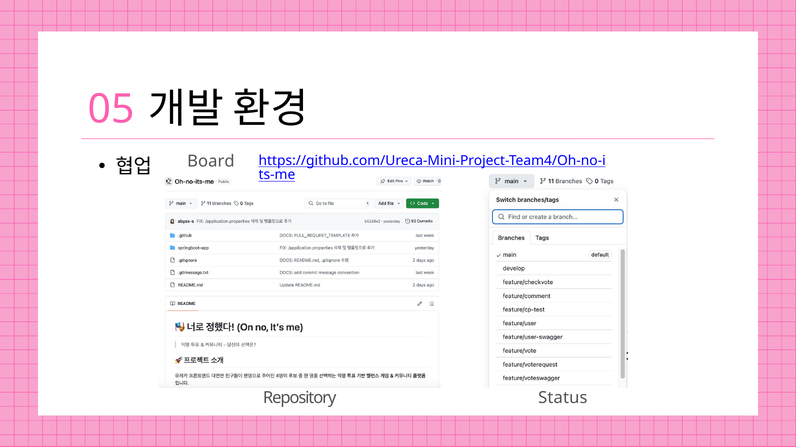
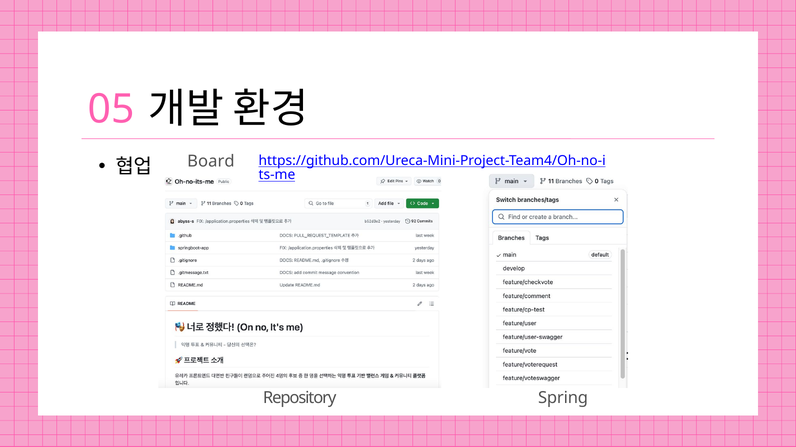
Status: Status -> Spring (563, 399)
